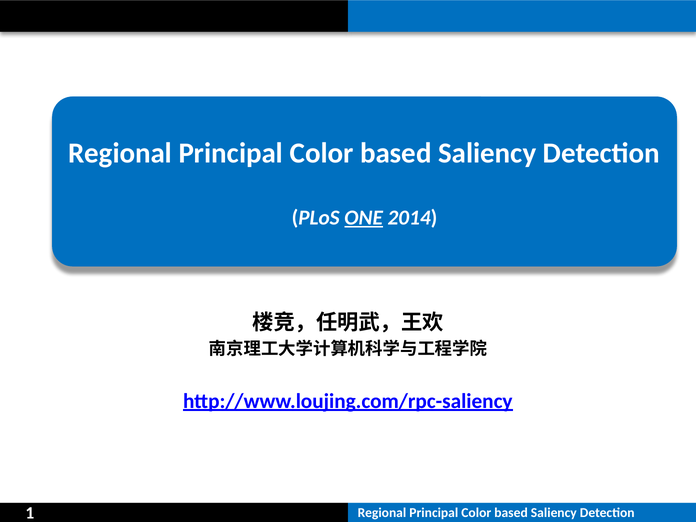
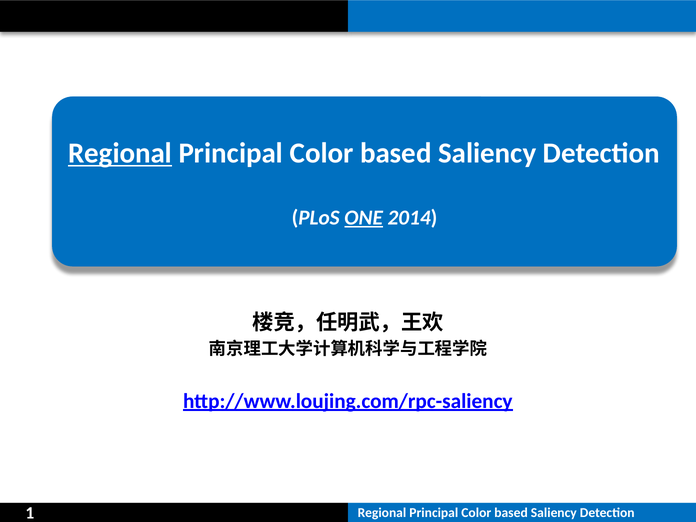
Regional underline: none -> present (120, 153)
